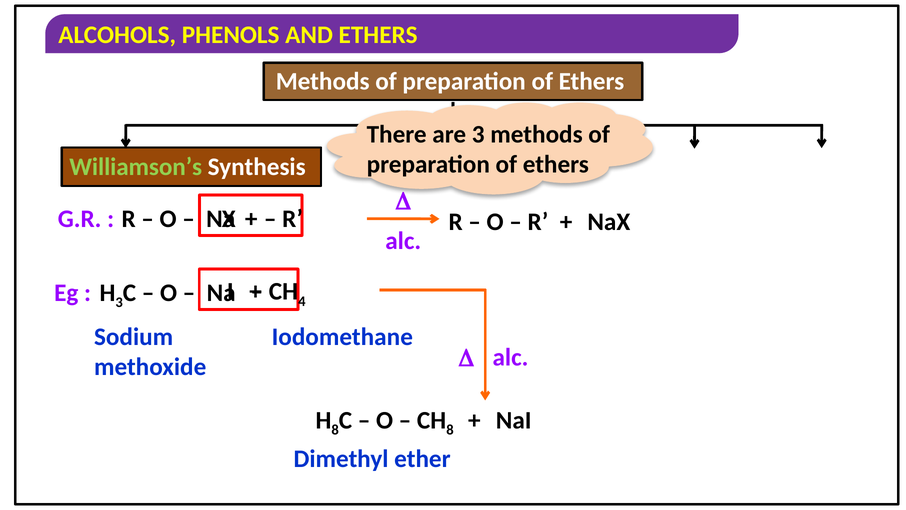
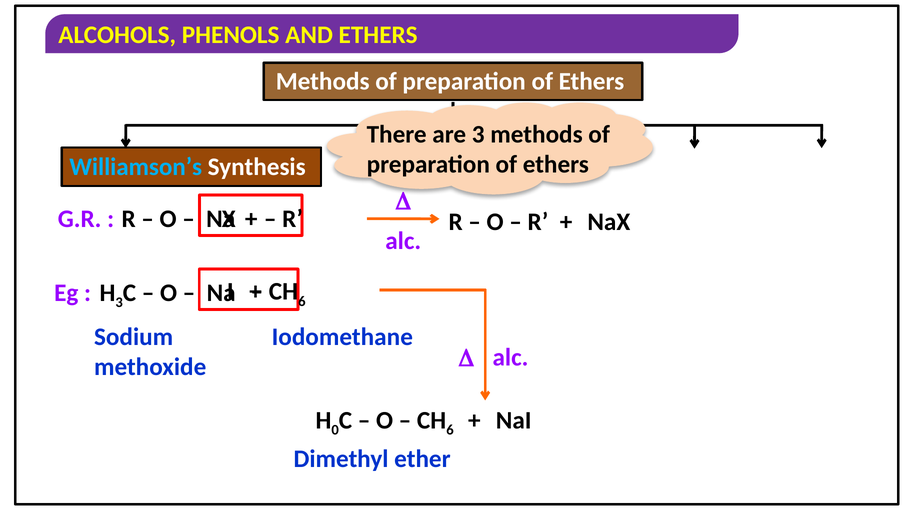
Williamson’s colour: light green -> light blue (136, 167)
4: 4 -> 6 (302, 301)
8: 8 -> 0 (335, 430)
8: 8 -> 6 (450, 430)
